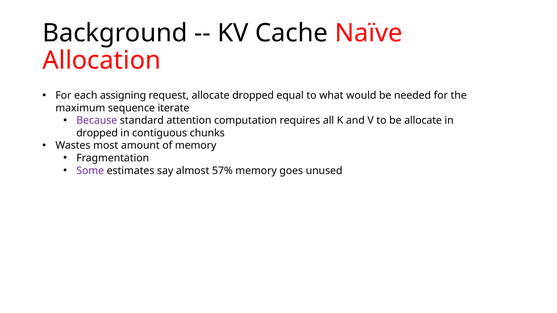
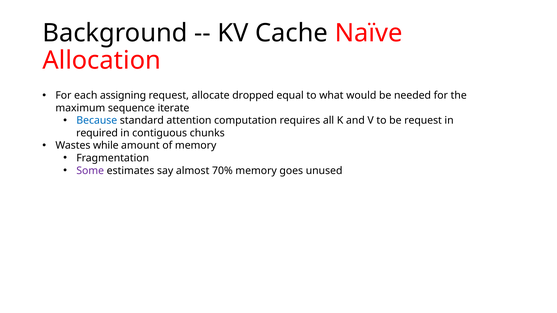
Because colour: purple -> blue (97, 121)
be allocate: allocate -> request (423, 121)
dropped: dropped -> required (97, 133)
most: most -> while (106, 146)
57%: 57% -> 70% (222, 171)
